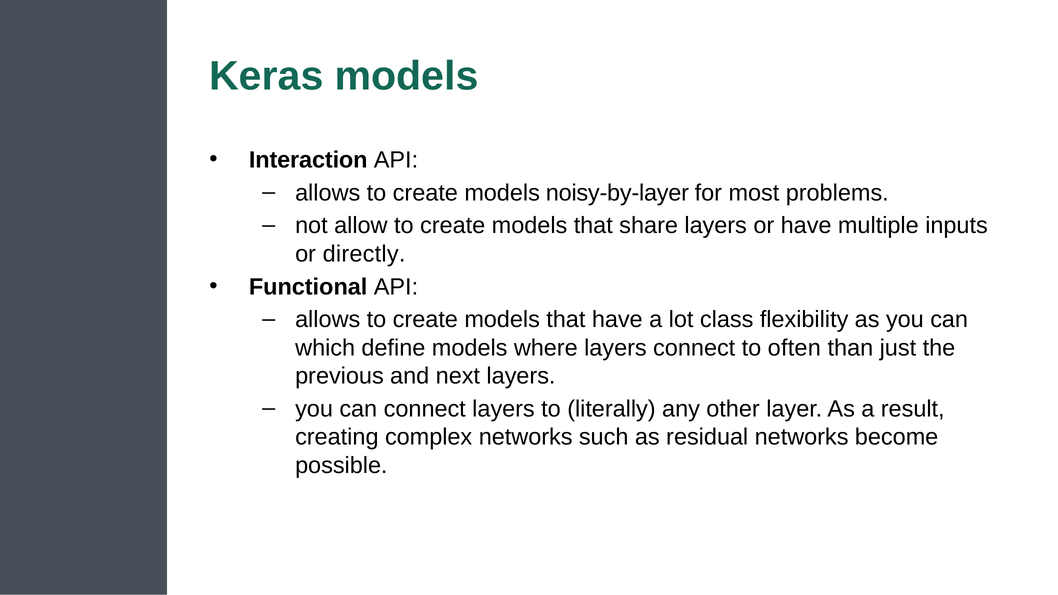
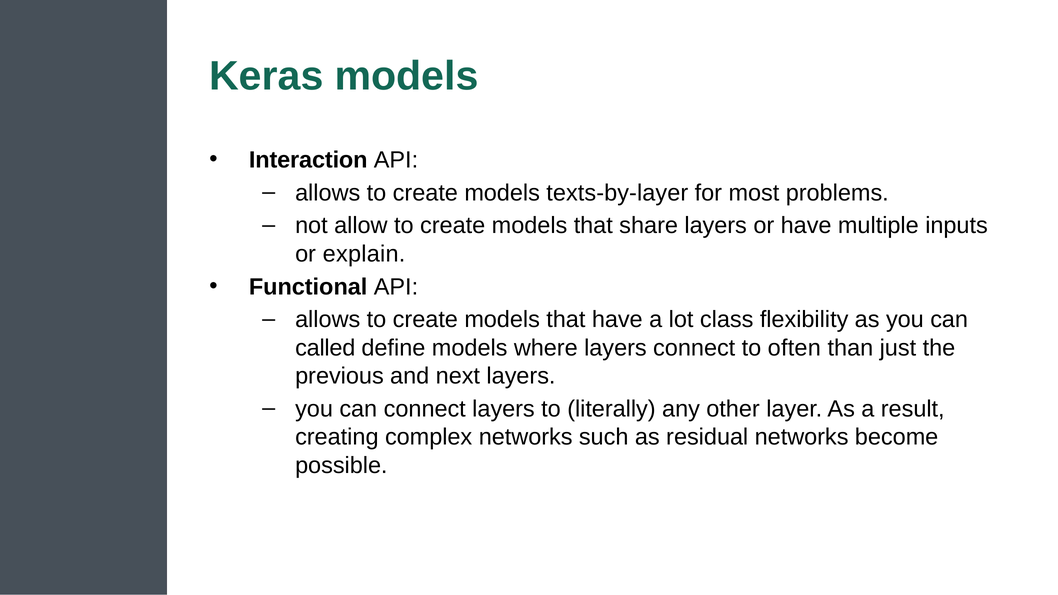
noisy-by-layer: noisy-by-layer -> texts-by-layer (617, 193)
directly: directly -> explain (364, 254)
which: which -> called (325, 348)
